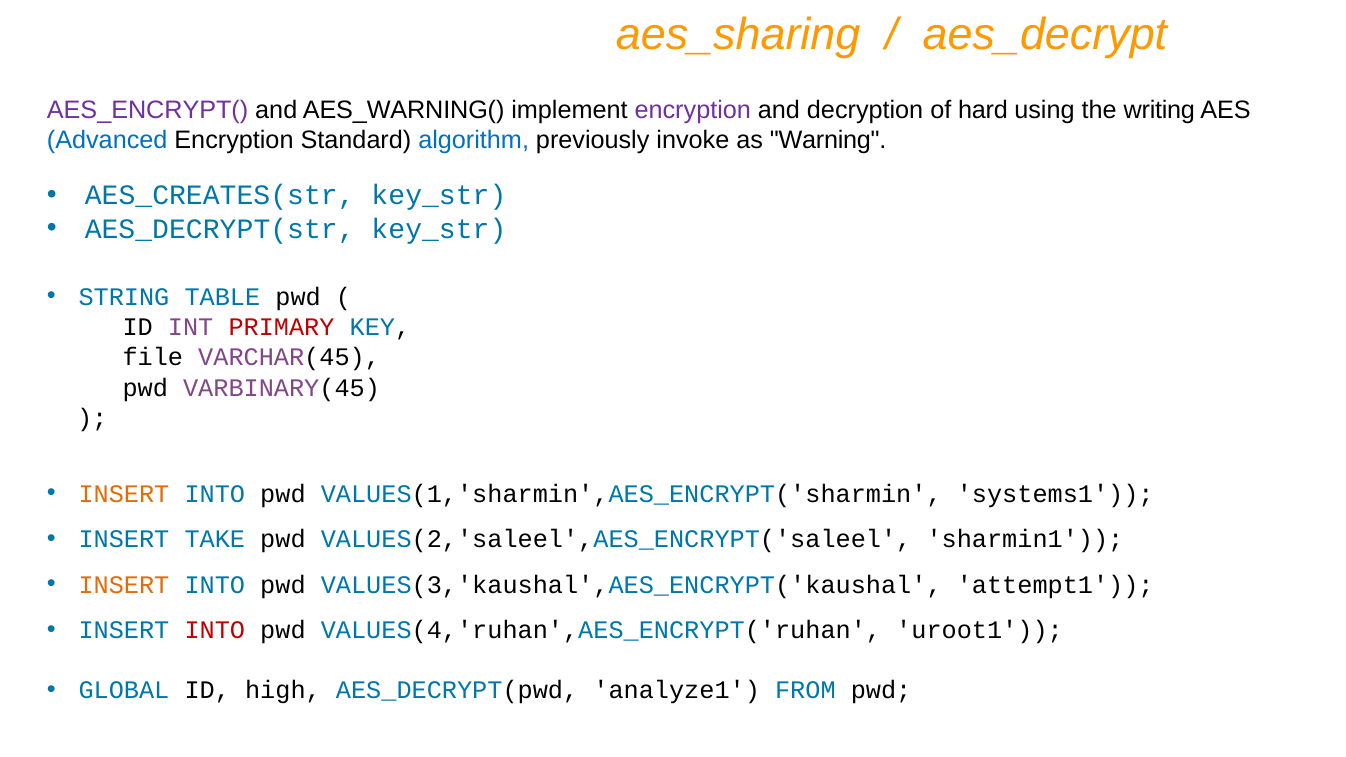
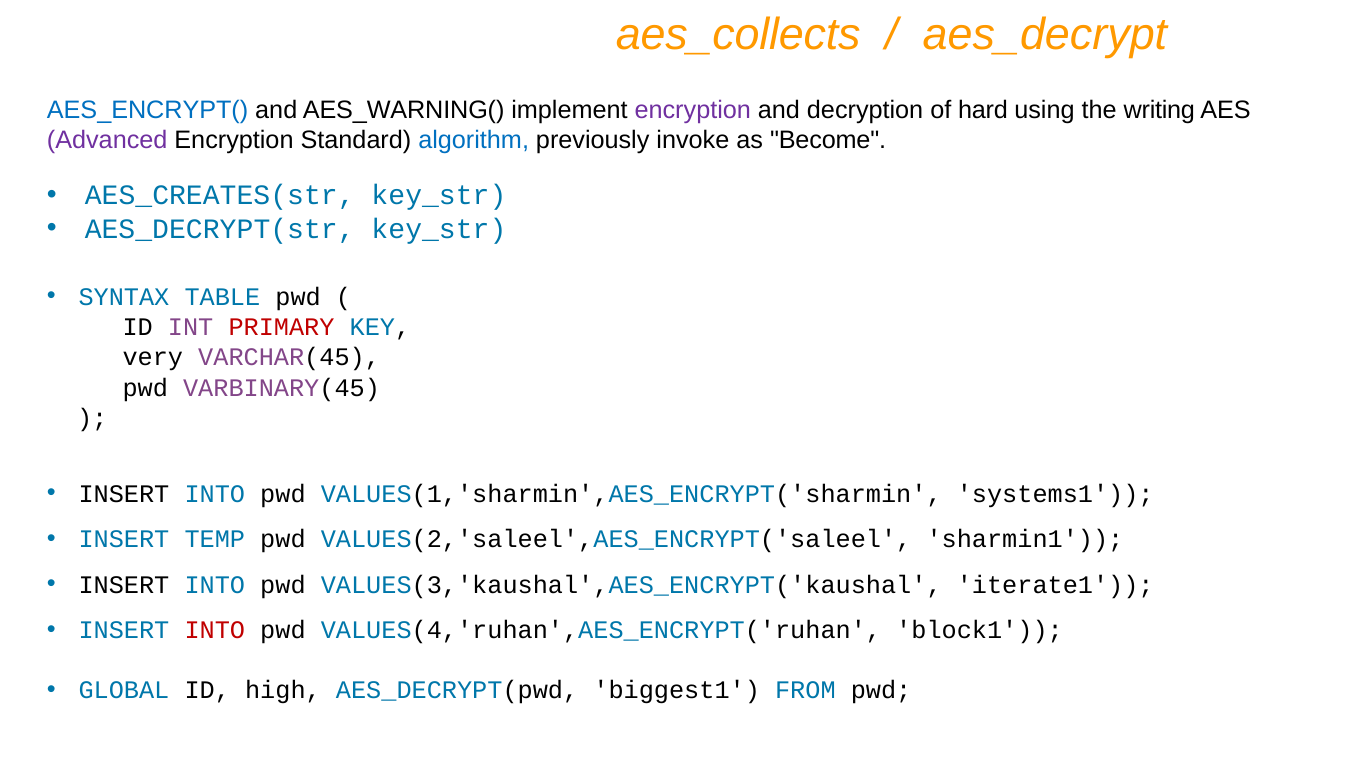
aes_sharing: aes_sharing -> aes_collects (738, 35)
AES_ENCRYPT( colour: purple -> blue (148, 110)
Advanced colour: blue -> purple (107, 141)
Warning: Warning -> Become (828, 141)
STRING: STRING -> SYNTAX (124, 297)
file: file -> very (153, 358)
INSERT colour: orange -> black (124, 494)
TAKE: TAKE -> TEMP (215, 539)
INSERT colour: orange -> black (124, 585)
attempt1: attempt1 -> iterate1 (1055, 585)
uroot1: uroot1 -> block1 (980, 630)
analyze1: analyze1 -> biggest1 (677, 691)
